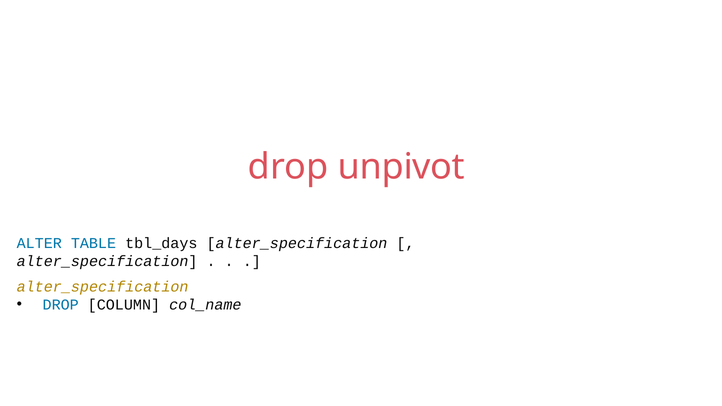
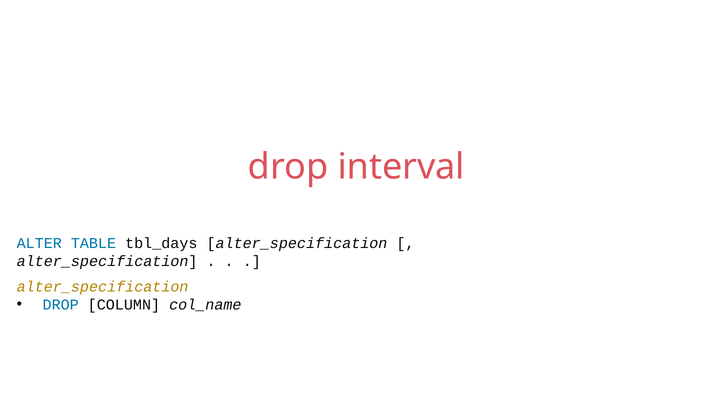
unpivot: unpivot -> interval (401, 167)
